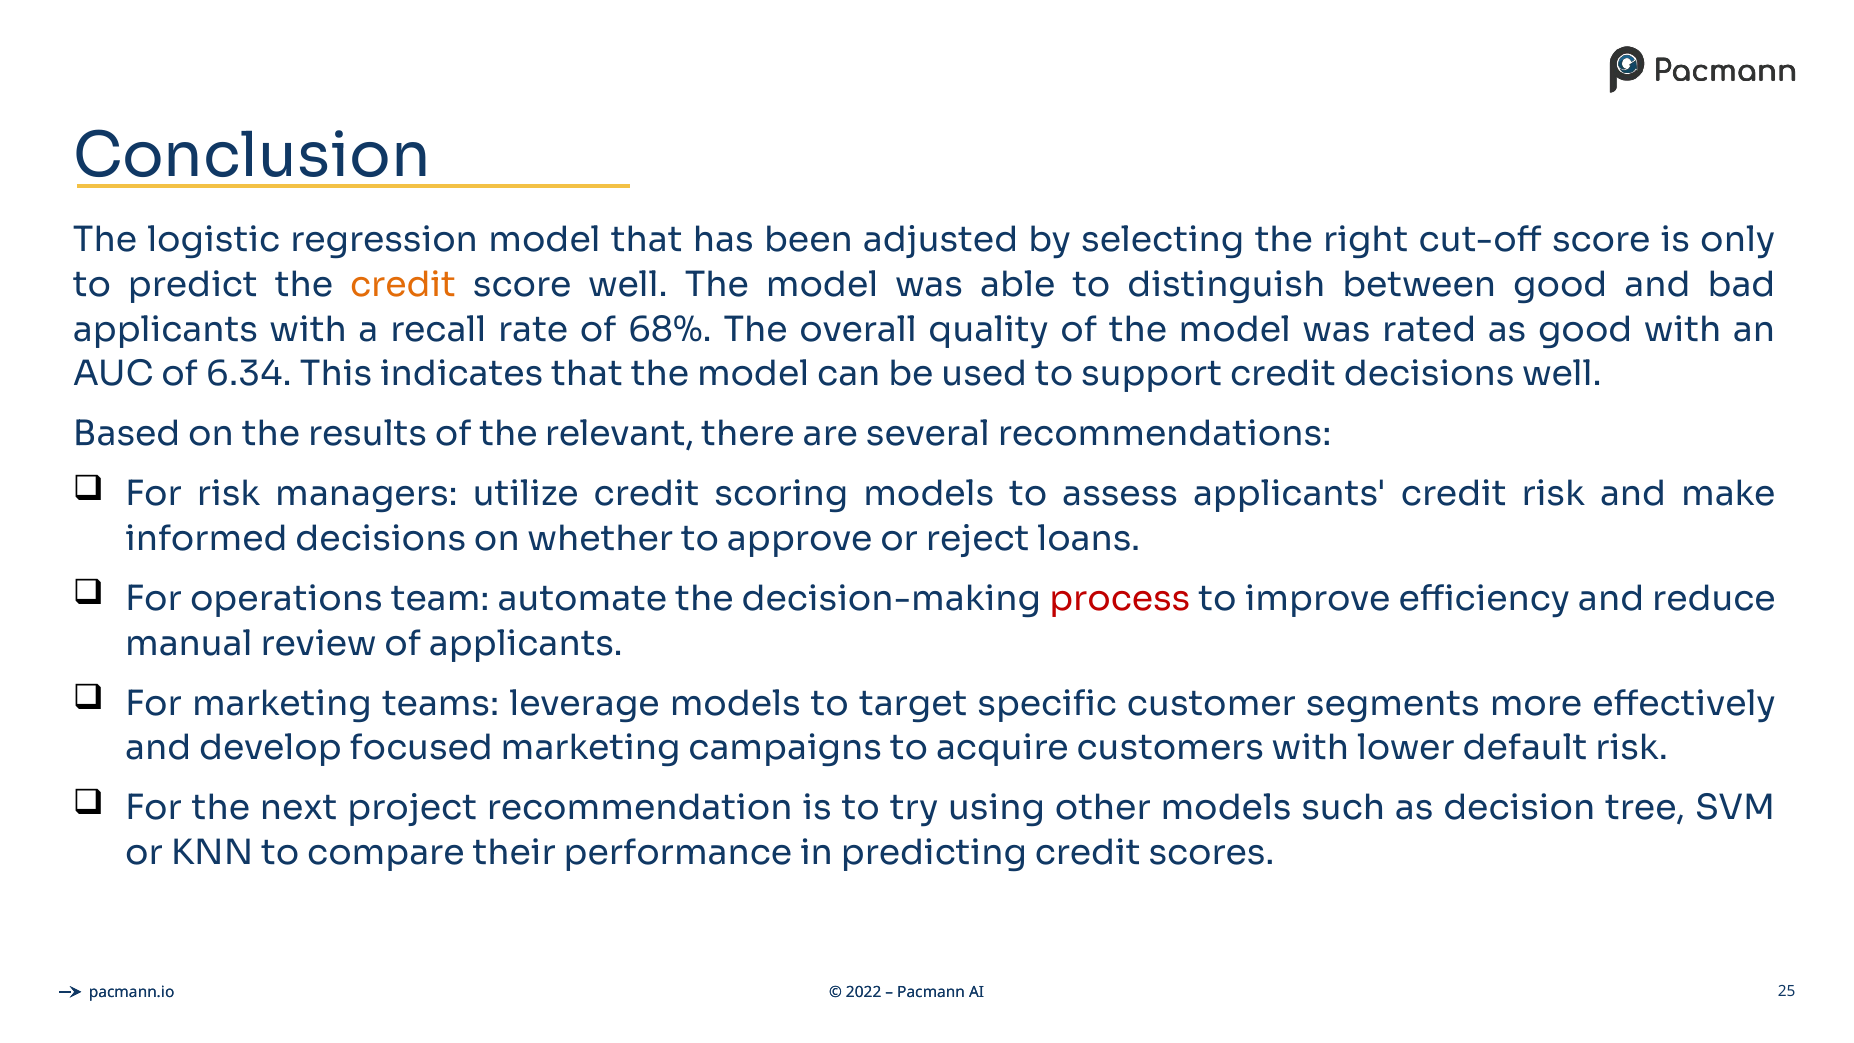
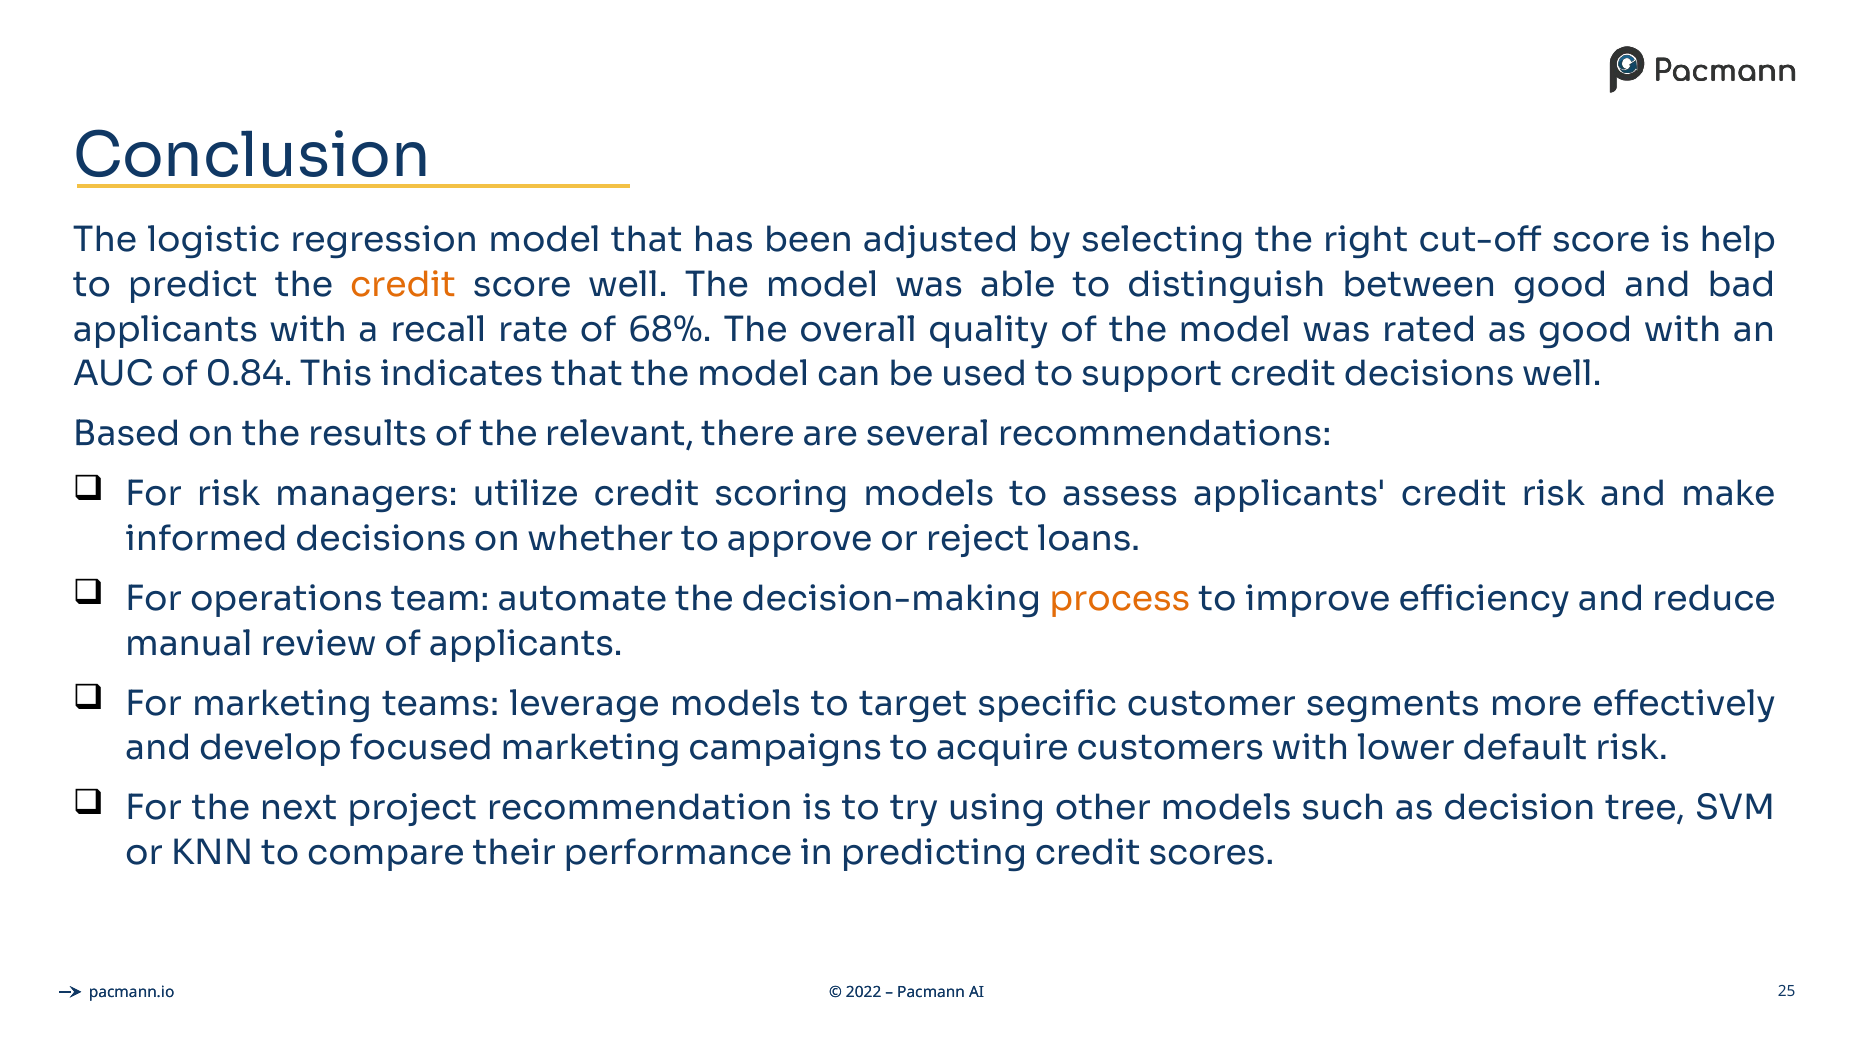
only: only -> help (1738, 240)
6.34: 6.34 -> 0.84 (249, 374)
process colour: red -> orange (1120, 599)
